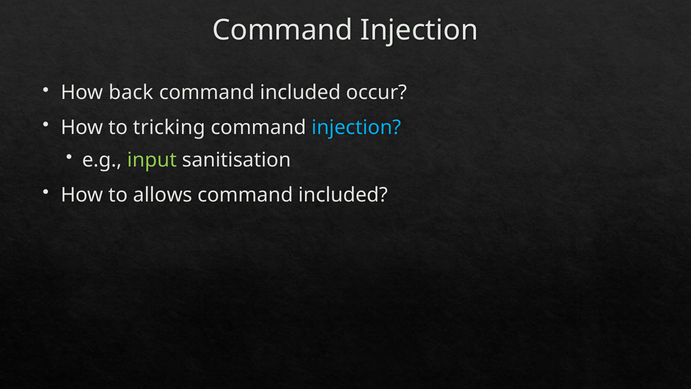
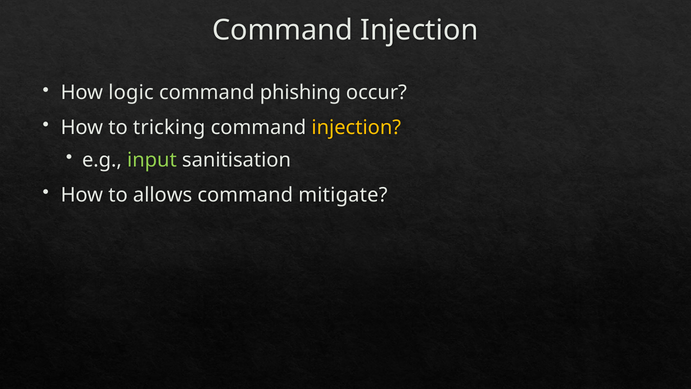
back: back -> logic (131, 92)
included: included -> phishing (300, 92)
injection colour: light blue -> yellow (356, 127)
included: included -> mitigate (343, 195)
